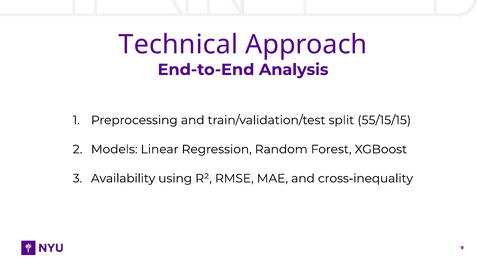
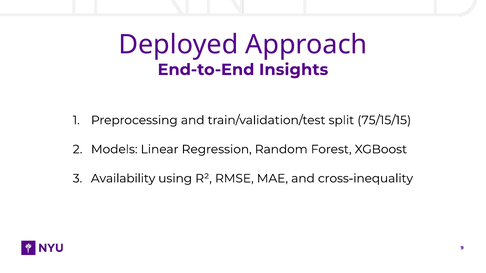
Technical: Technical -> Deployed (178, 45)
Analysis: Analysis -> Insights (294, 70)
55/15/15: 55/15/15 -> 75/15/15 (384, 120)
